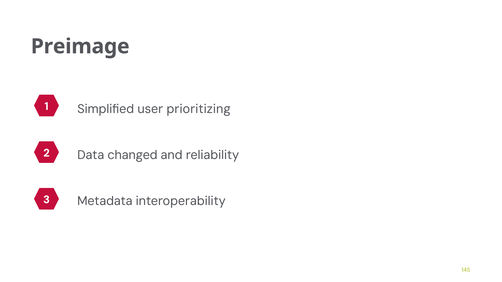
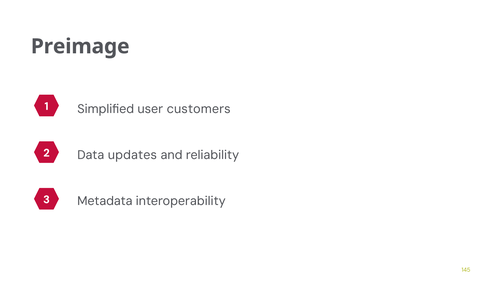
prioritizing: prioritizing -> customers (199, 109)
changed: changed -> updates (132, 155)
